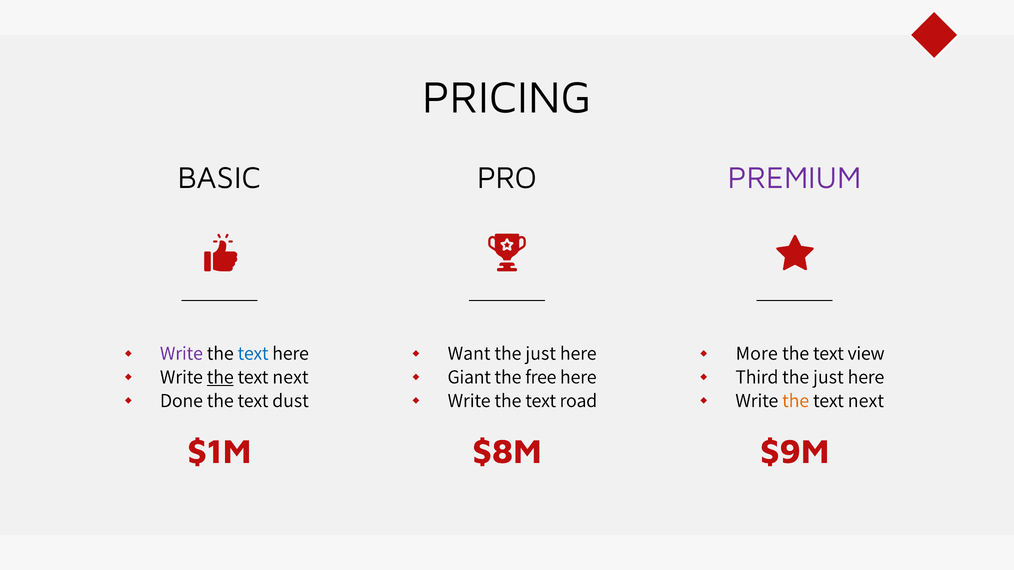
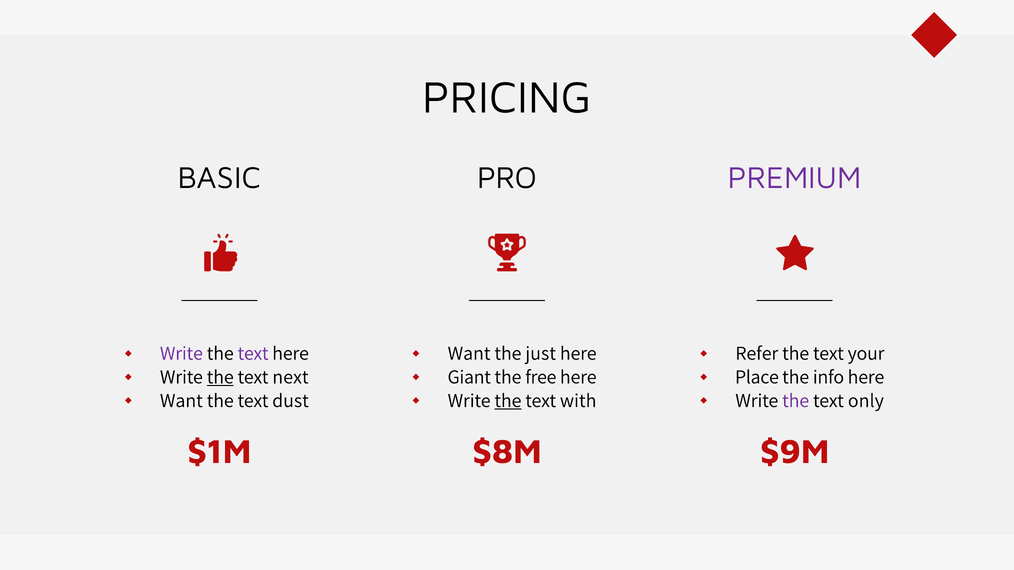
text colour: blue -> purple (253, 353)
More: More -> Refer (757, 353)
view: view -> your (866, 353)
Third: Third -> Place (757, 377)
just: just -> info (829, 377)
Done: Done -> Want (181, 401)
the underline: none -> present (508, 401)
road: road -> with (578, 401)
the colour: orange -> purple (796, 401)
next: next -> only (866, 401)
